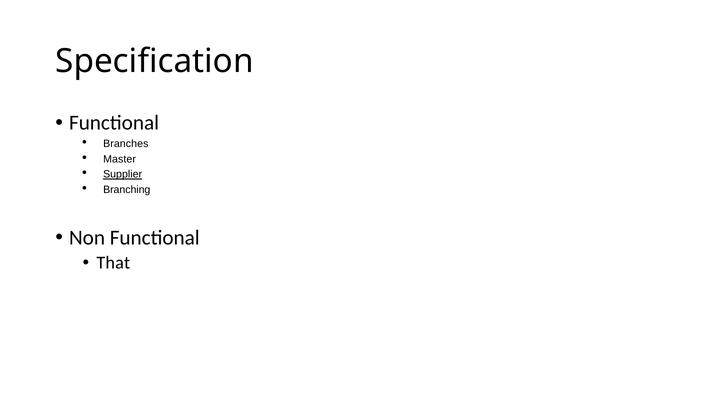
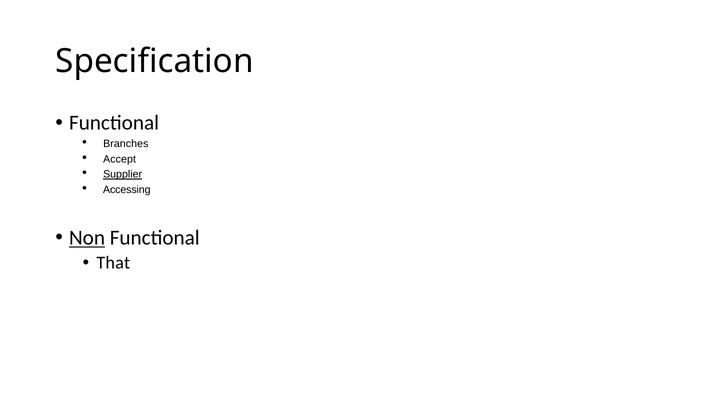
Master: Master -> Accept (120, 159)
Branching: Branching -> Accessing (127, 190)
Non underline: none -> present (87, 238)
